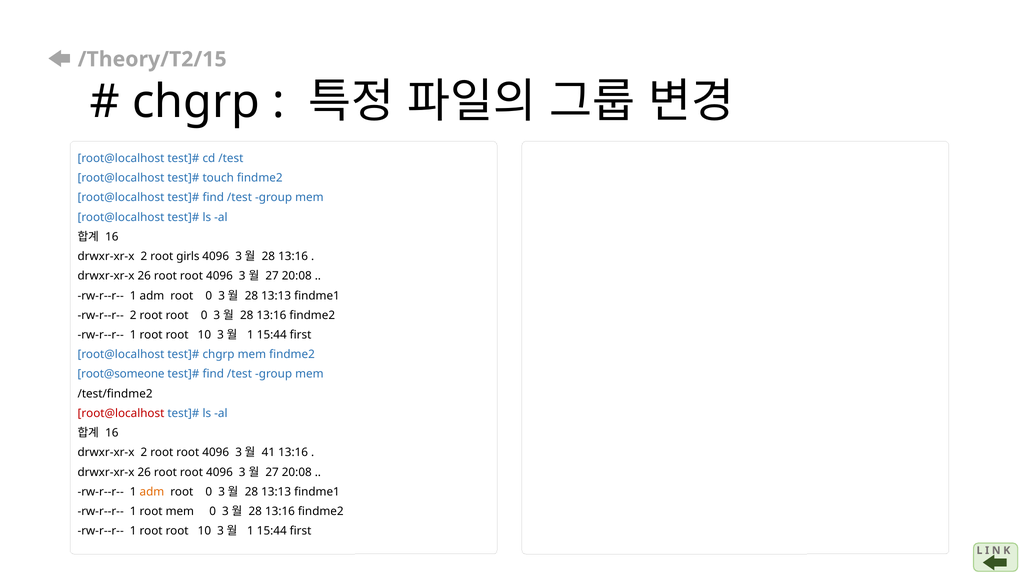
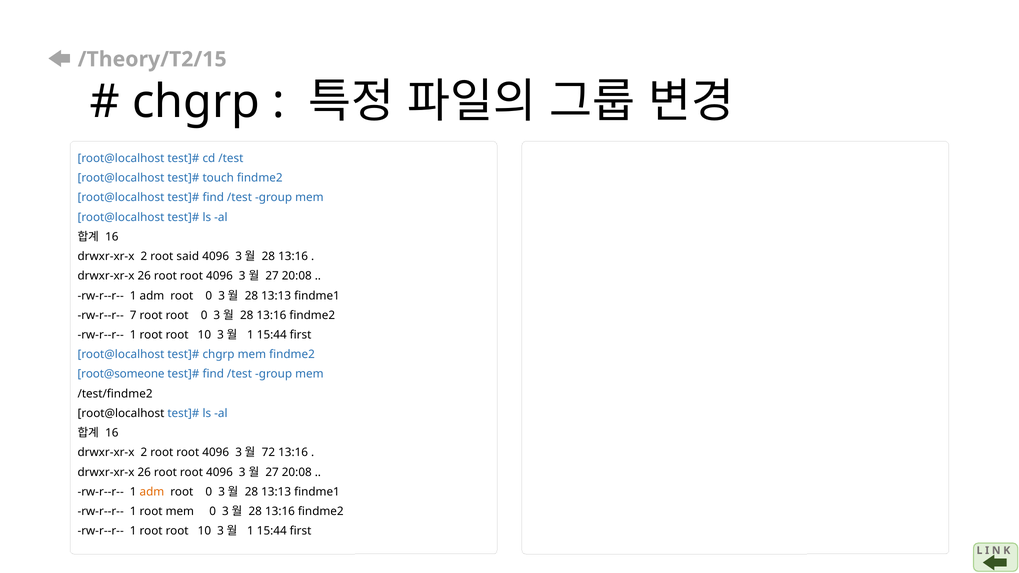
girls: girls -> said (188, 257)
rw-r--r-- 2: 2 -> 7 (133, 315)
root@localhost colour: red -> black (121, 413)
41: 41 -> 72 (268, 453)
